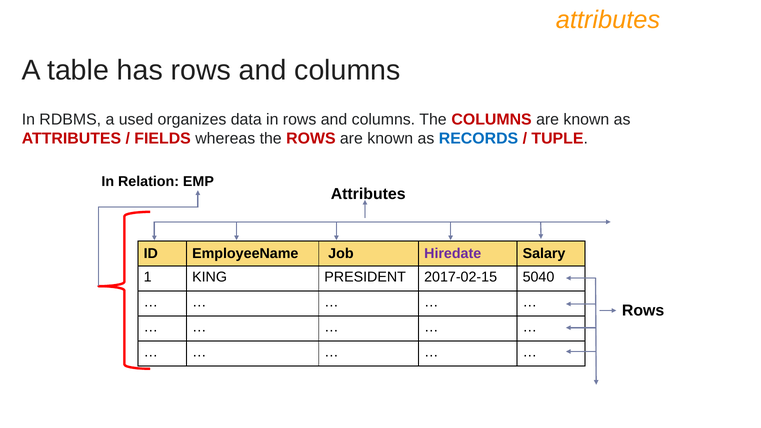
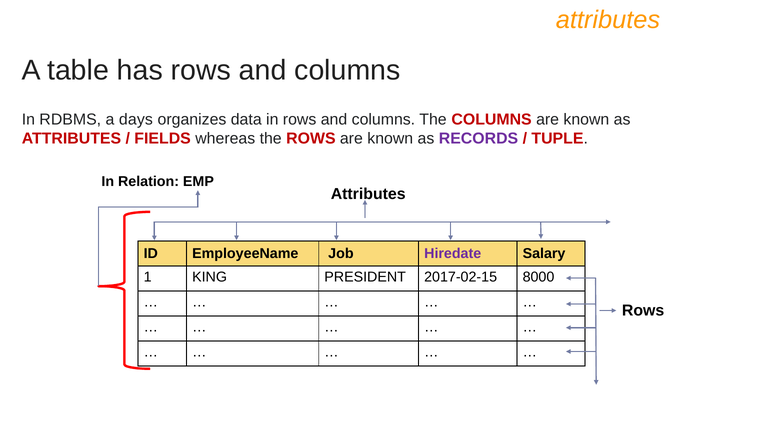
used: used -> days (136, 120)
RECORDS colour: blue -> purple (478, 139)
5040: 5040 -> 8000 (538, 277)
